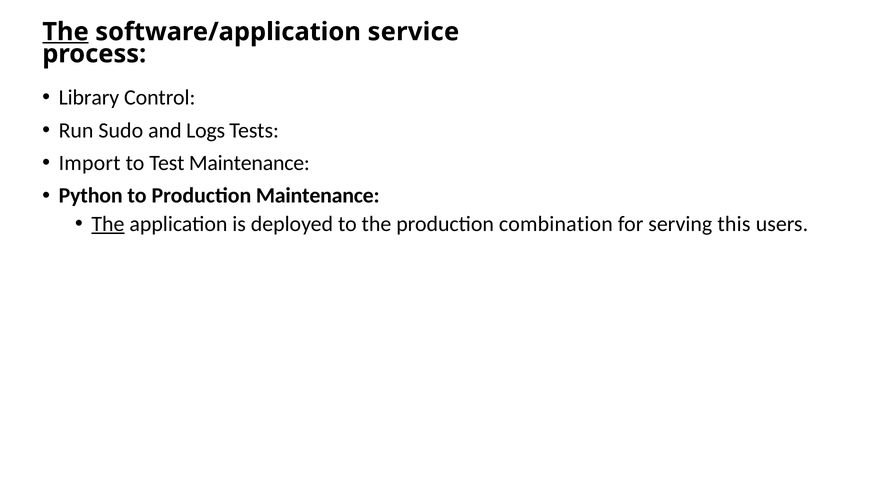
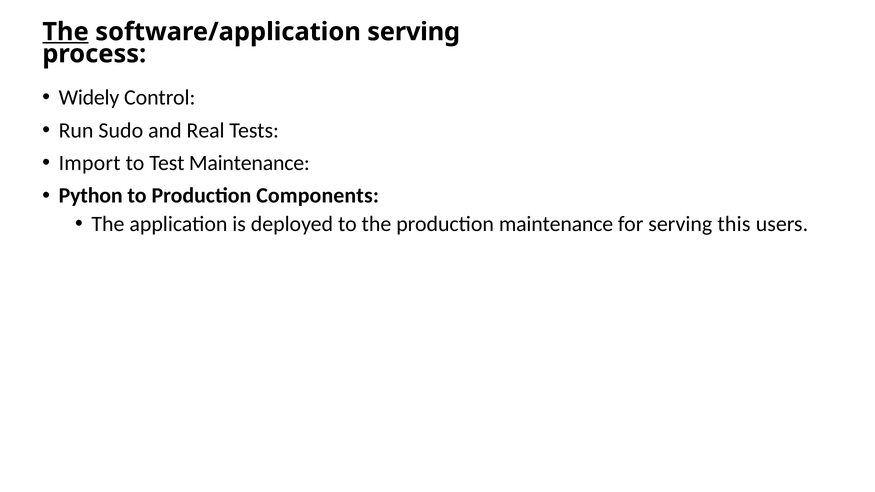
software/application service: service -> serving (414, 32)
Library: Library -> Widely (89, 98)
Logs: Logs -> Real (206, 130)
Production Maintenance: Maintenance -> Components (318, 196)
The underline: present -> none (108, 224)
production combination: combination -> maintenance (556, 224)
